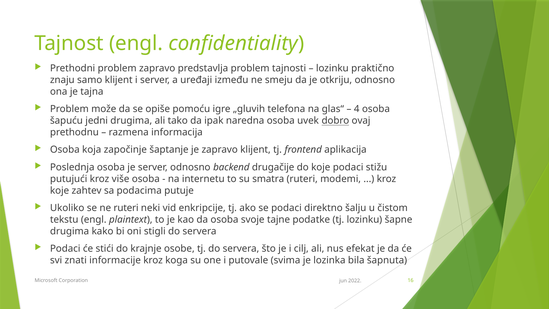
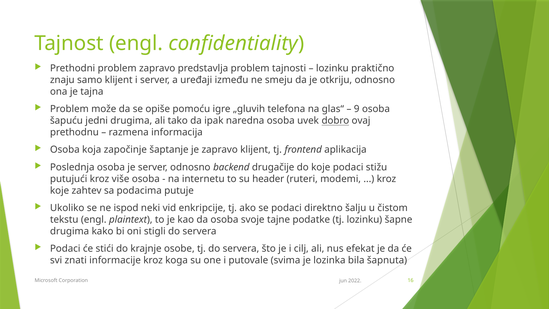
4: 4 -> 9 (357, 109)
smatra: smatra -> header (268, 179)
ne ruteri: ruteri -> ispod (126, 208)
